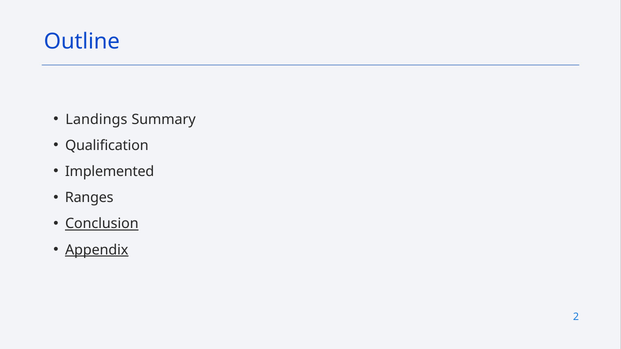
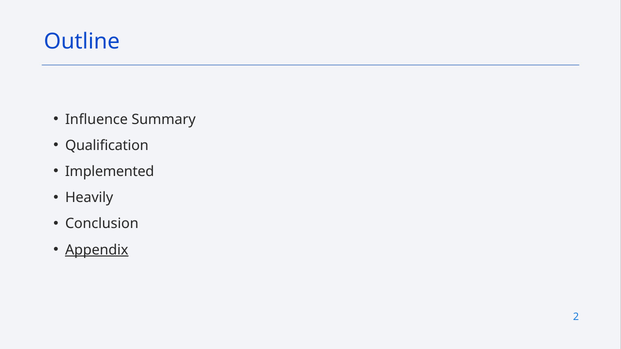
Landings: Landings -> Influence (96, 119)
Ranges: Ranges -> Heavily (89, 198)
Conclusion underline: present -> none (102, 224)
